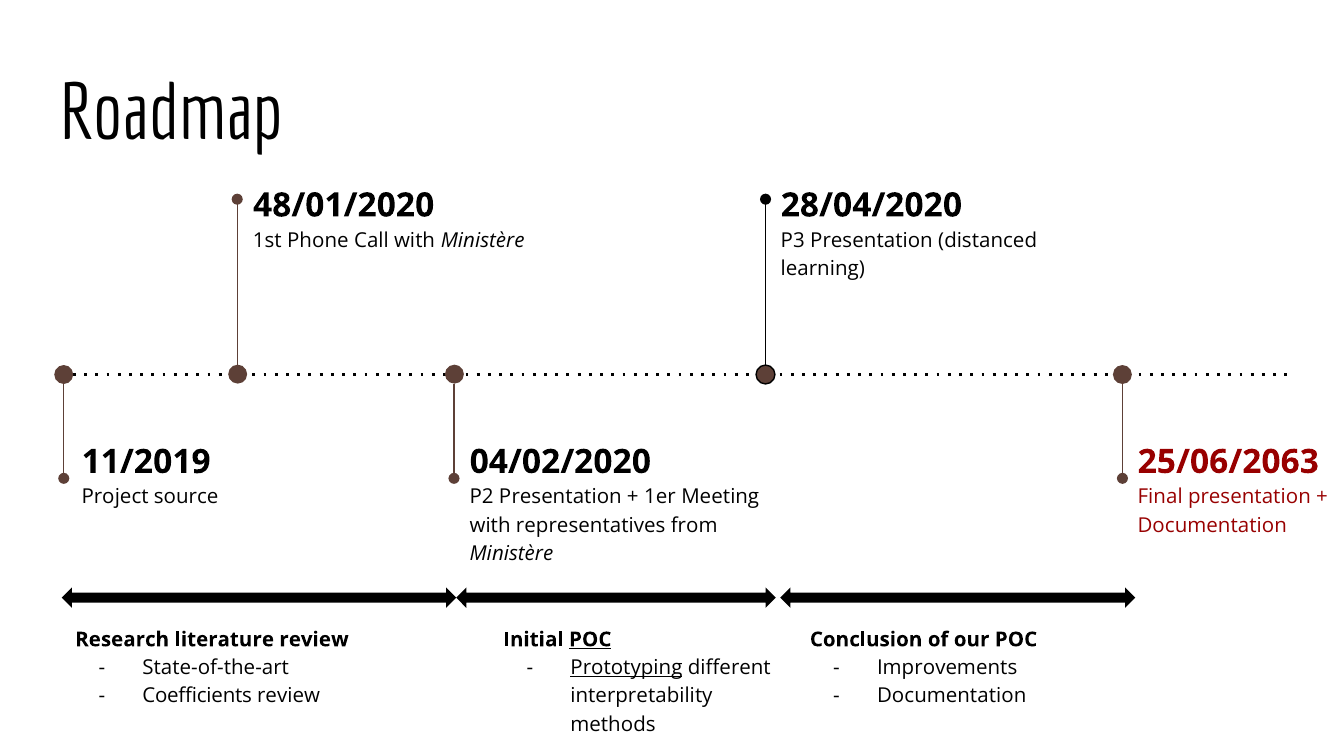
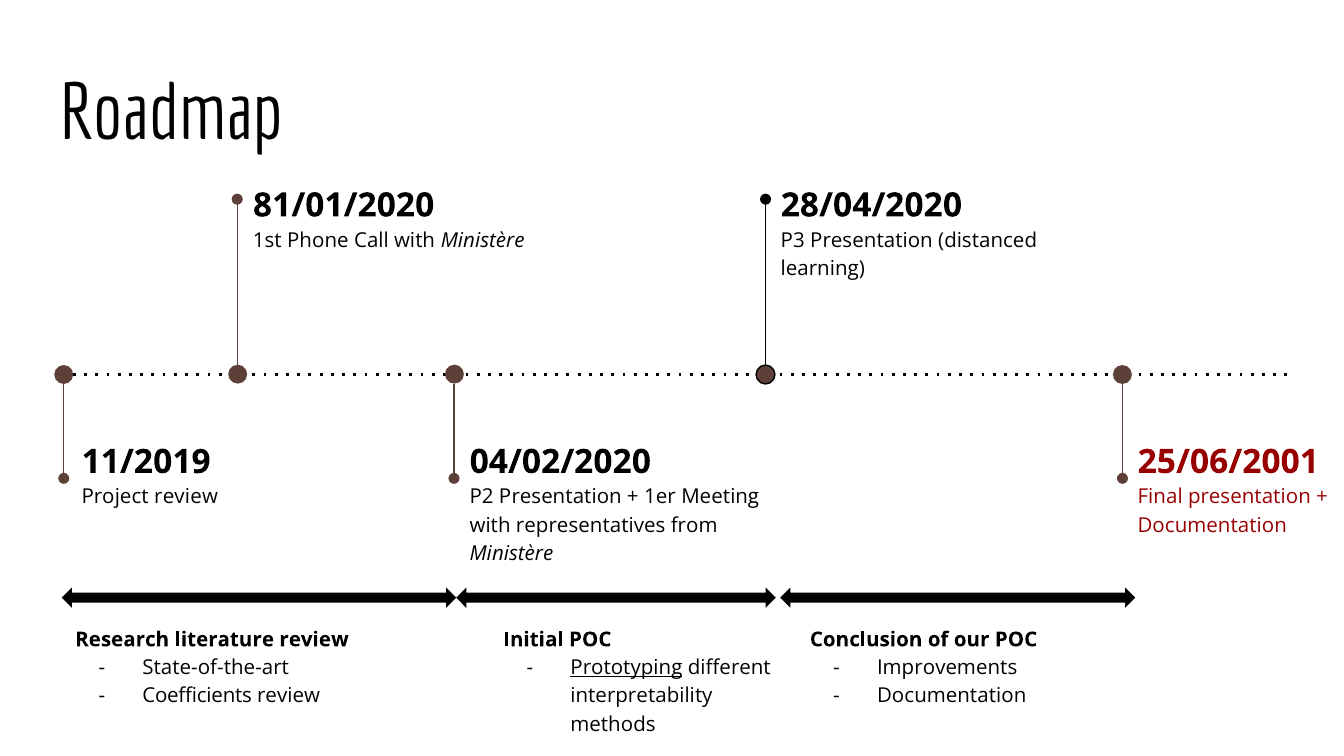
48/01/2020: 48/01/2020 -> 81/01/2020 (344, 205)
25/06/2063: 25/06/2063 -> 25/06/2001 (1228, 462)
Project source: source -> review (186, 497)
POC underline: present -> none (590, 640)
